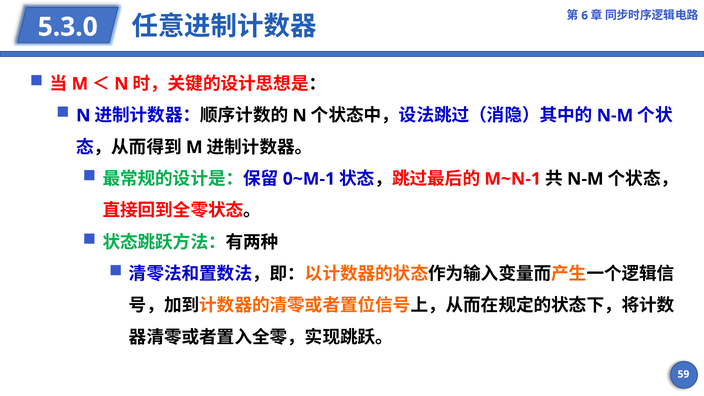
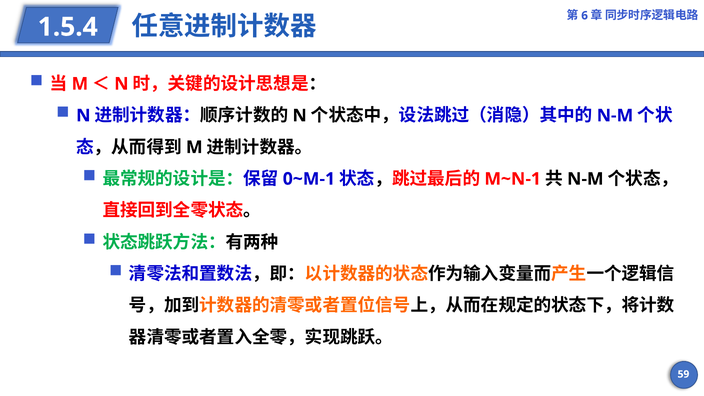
5.3.0: 5.3.0 -> 1.5.4 (68, 27)
